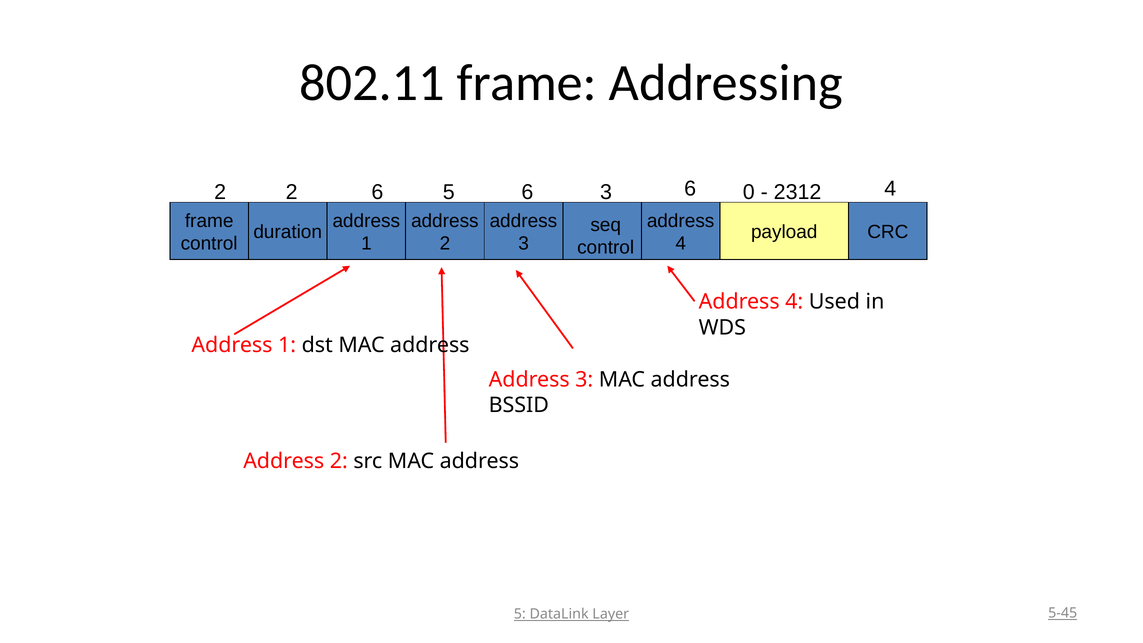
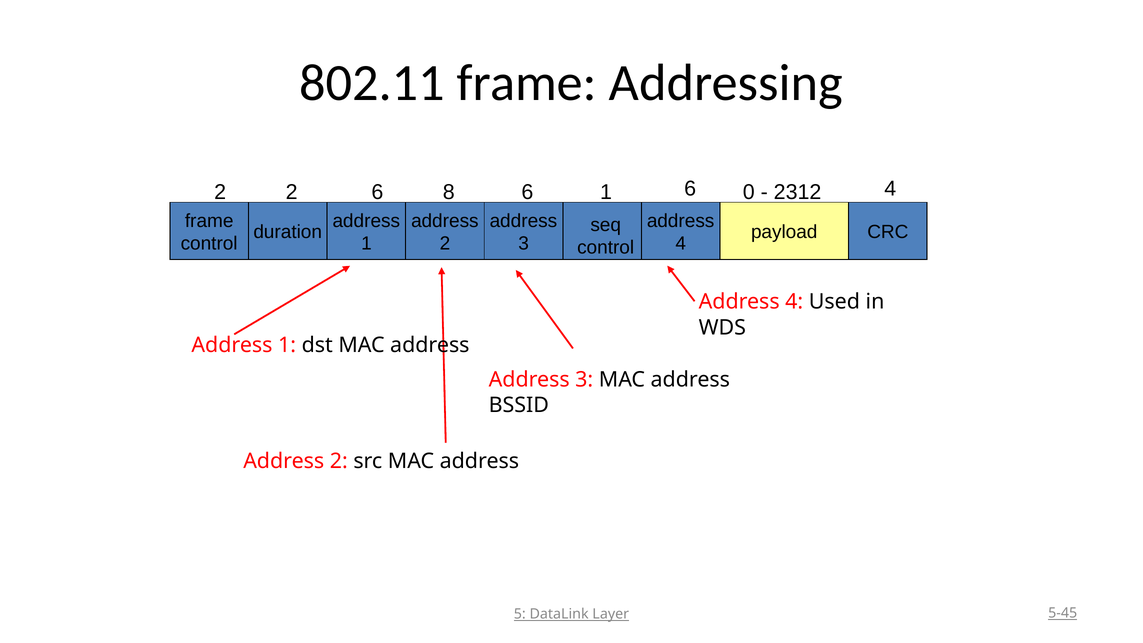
6 5: 5 -> 8 (449, 192)
6 3: 3 -> 1 (606, 192)
